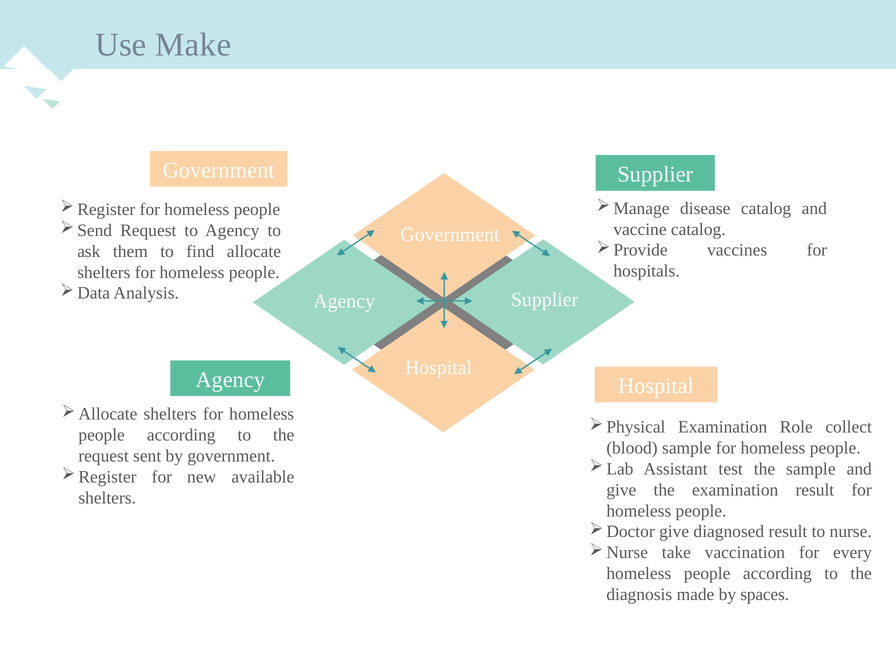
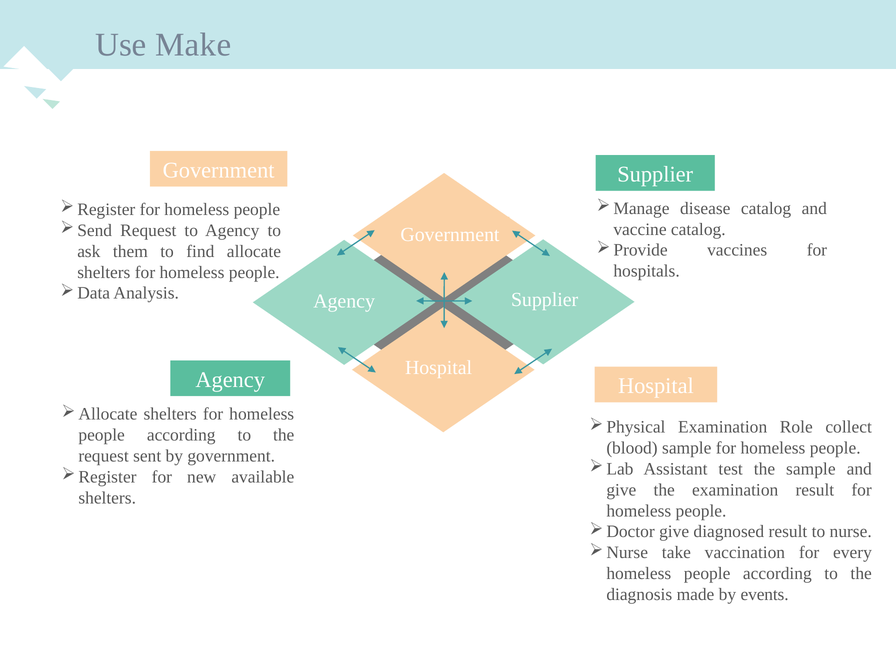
spaces: spaces -> events (765, 594)
